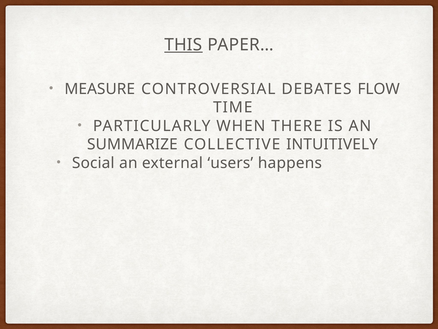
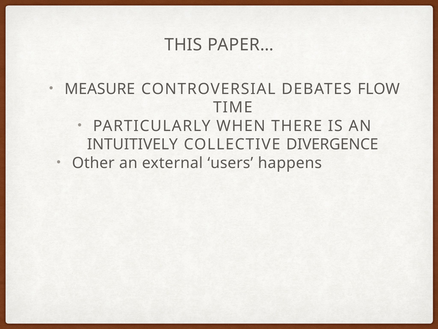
THIS underline: present -> none (183, 45)
SUMMARIZE: SUMMARIZE -> INTUITIVELY (132, 144)
INTUITIVELY: INTUITIVELY -> DIVERGENCE (332, 144)
Social: Social -> Other (93, 163)
